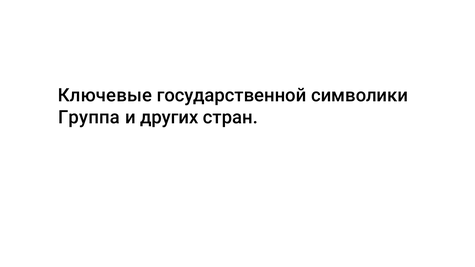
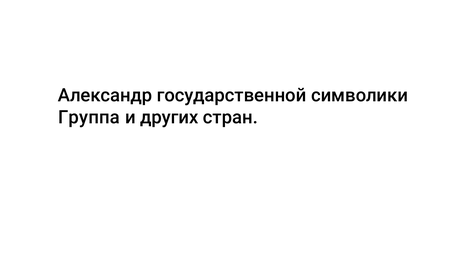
Ключевые: Ключевые -> Александр (105, 95)
